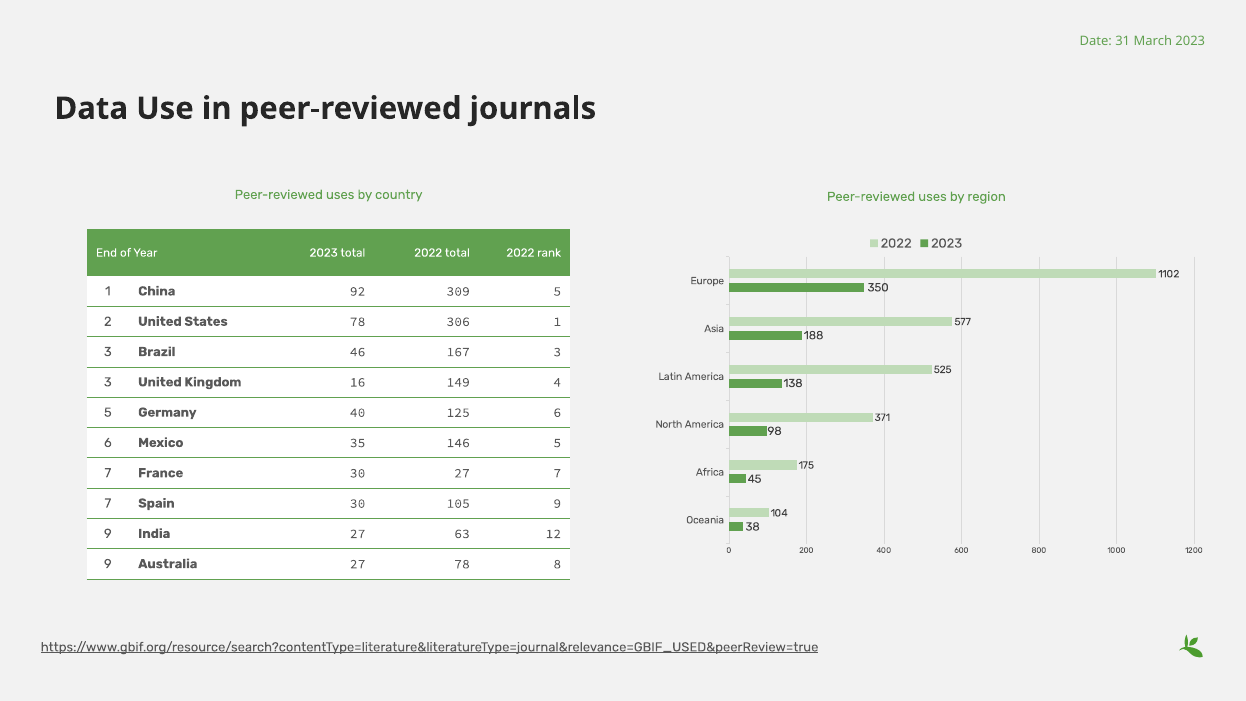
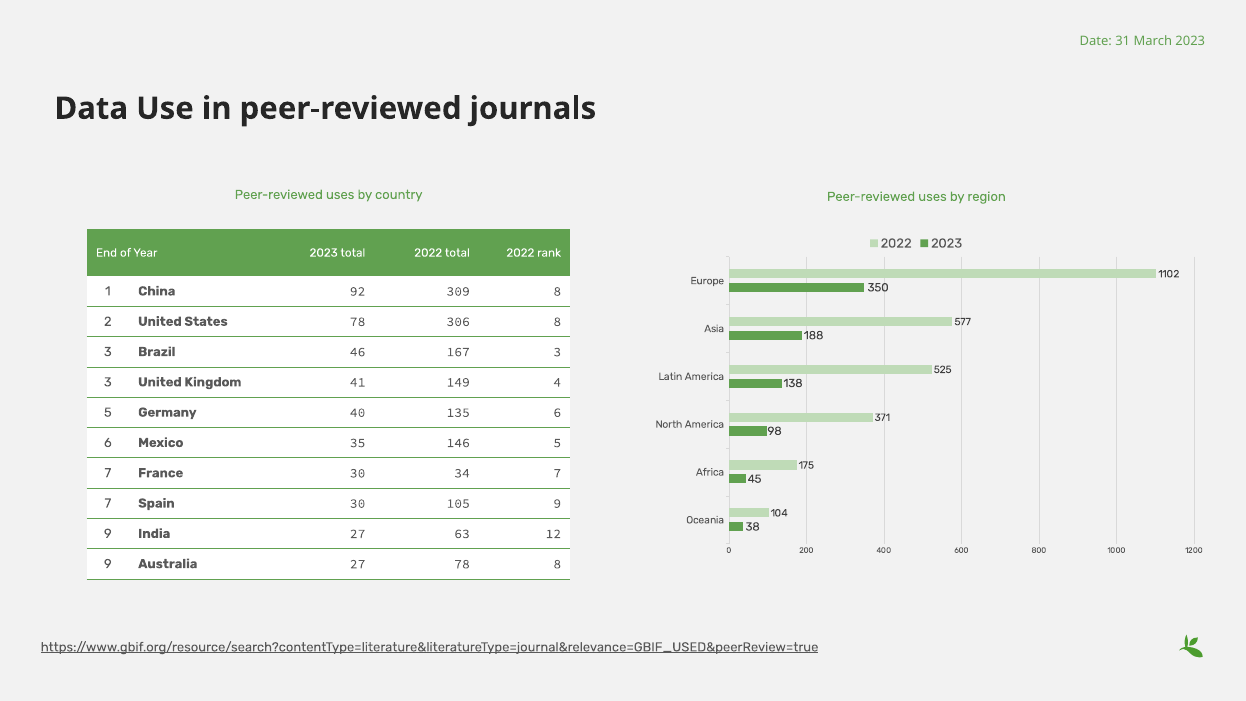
309 5: 5 -> 8 (557, 291)
306 1: 1 -> 8 (557, 322)
16: 16 -> 41 (358, 382)
125: 125 -> 135 (458, 412)
30 27: 27 -> 34 (462, 473)
